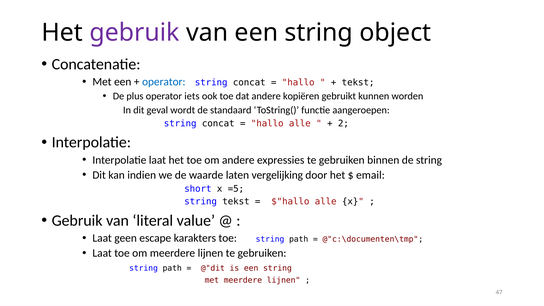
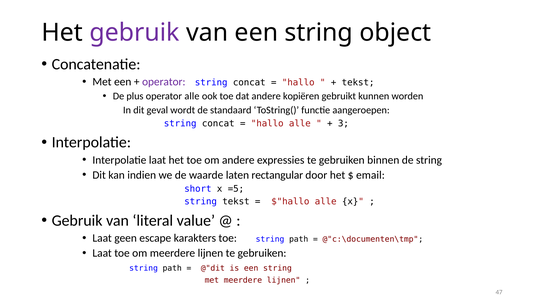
operator colour: blue -> purple (164, 82)
operator iets: iets -> alle (192, 96)
2: 2 -> 3 (343, 123)
vergelijking: vergelijking -> rectangular (277, 175)
